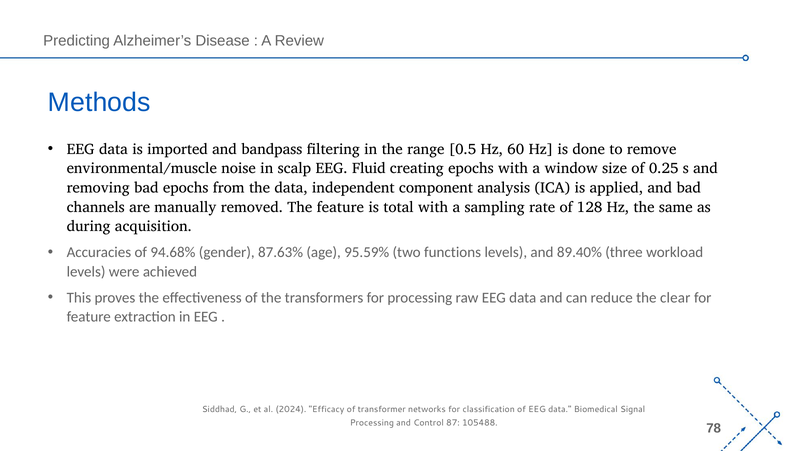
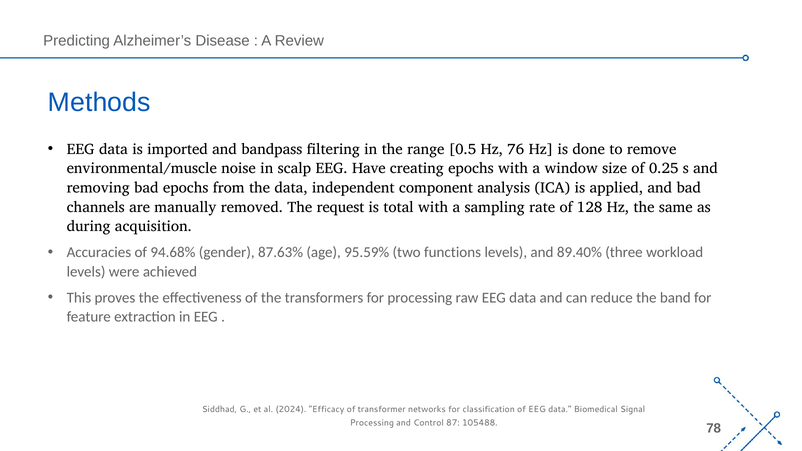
60: 60 -> 76 (516, 149)
Fluid: Fluid -> Have (369, 169)
The feature: feature -> request (340, 207)
clear: clear -> band (675, 298)
